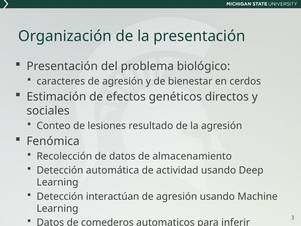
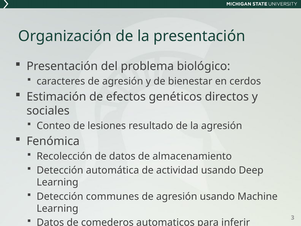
interactúan: interactúan -> communes (112, 196)
